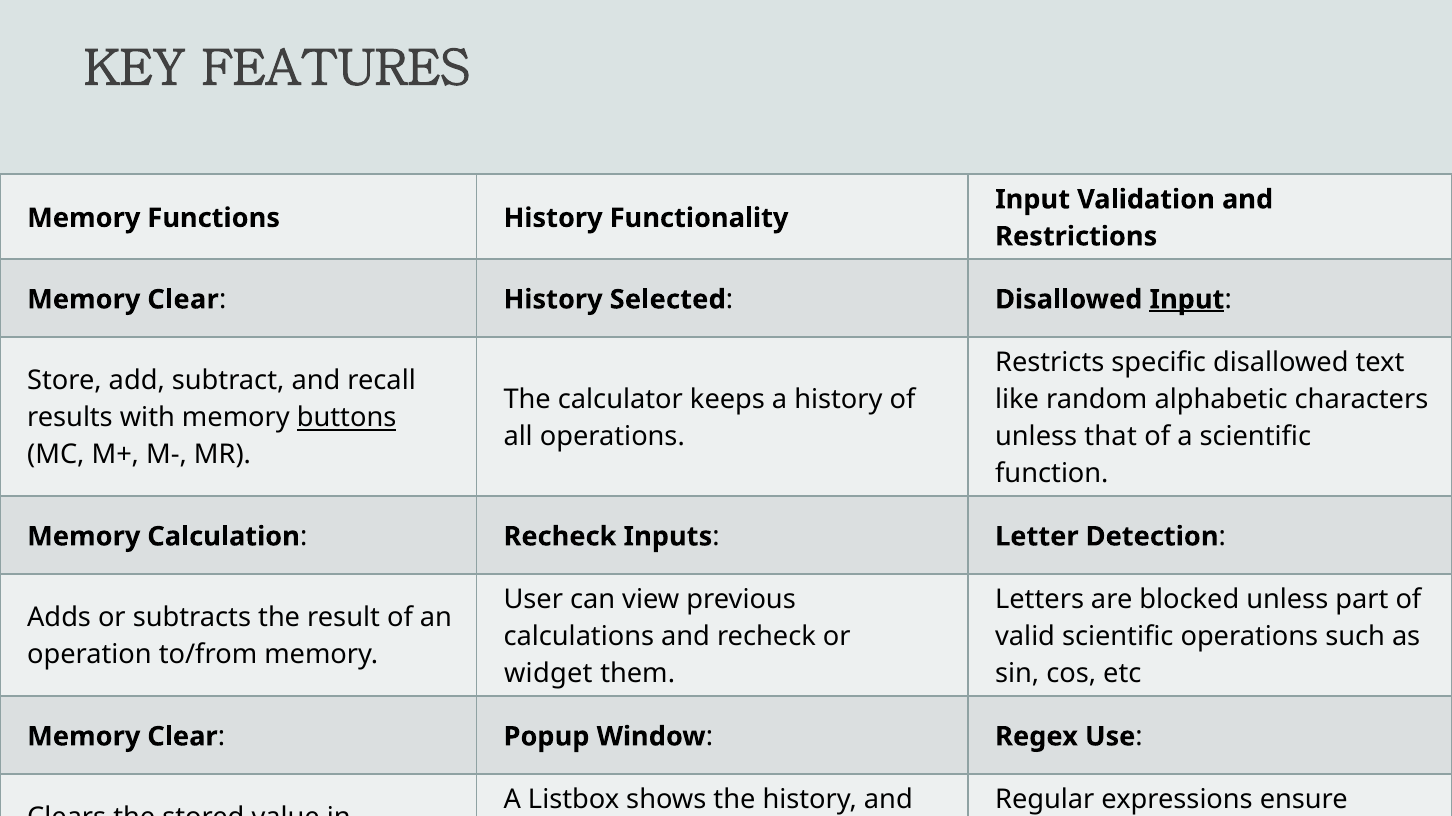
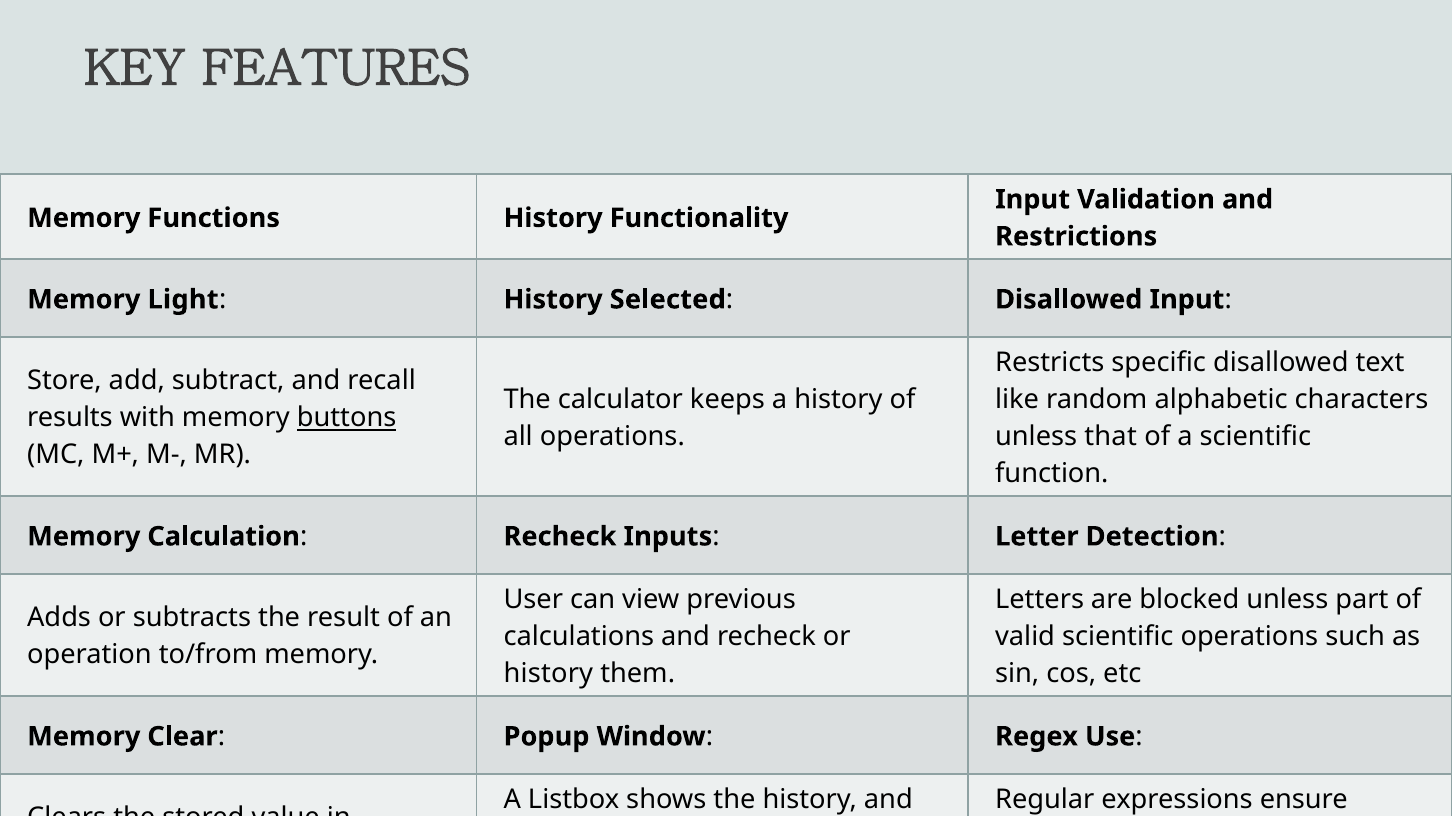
Clear: Clear -> Light (183, 300)
Input underline: present -> none (1187, 300)
widget: widget -> history (548, 674)
